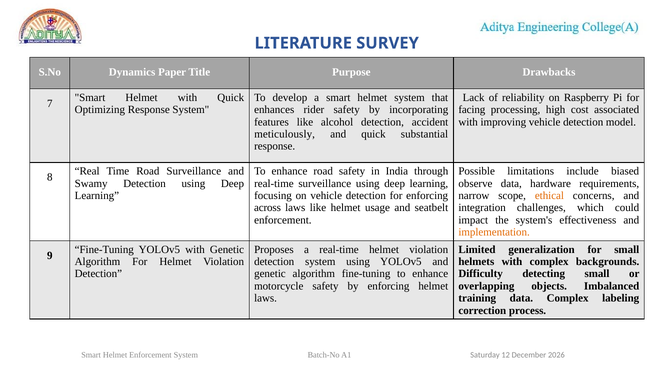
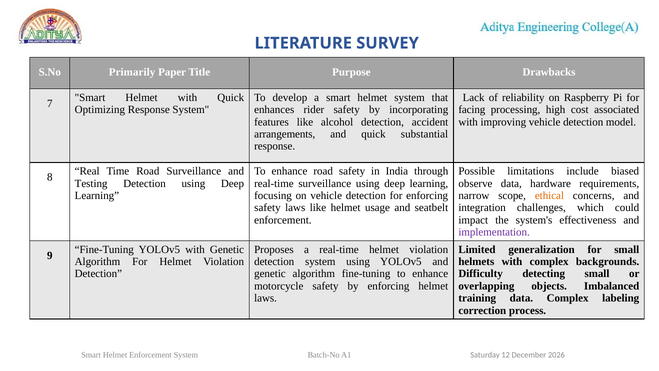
Dynamics: Dynamics -> Primarily (132, 72)
meticulously: meticulously -> arrangements (285, 134)
Swamy: Swamy -> Testing (91, 183)
across: across -> safety (267, 208)
implementation colour: orange -> purple (494, 232)
